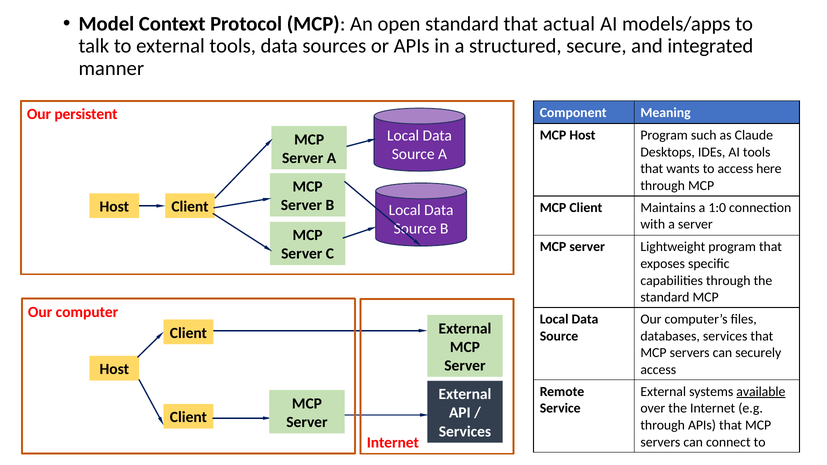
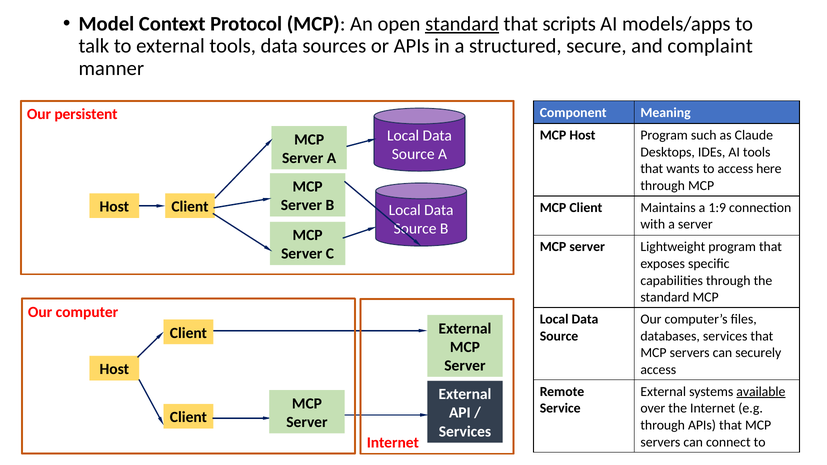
standard underline: none -> present (462, 24)
actual: actual -> scripts (569, 24)
integrated: integrated -> complaint (710, 46)
1:0: 1:0 -> 1:9 (717, 208)
